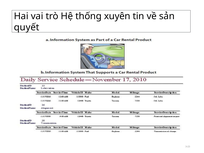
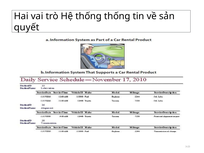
thống xuyên: xuyên -> thống (117, 16)
